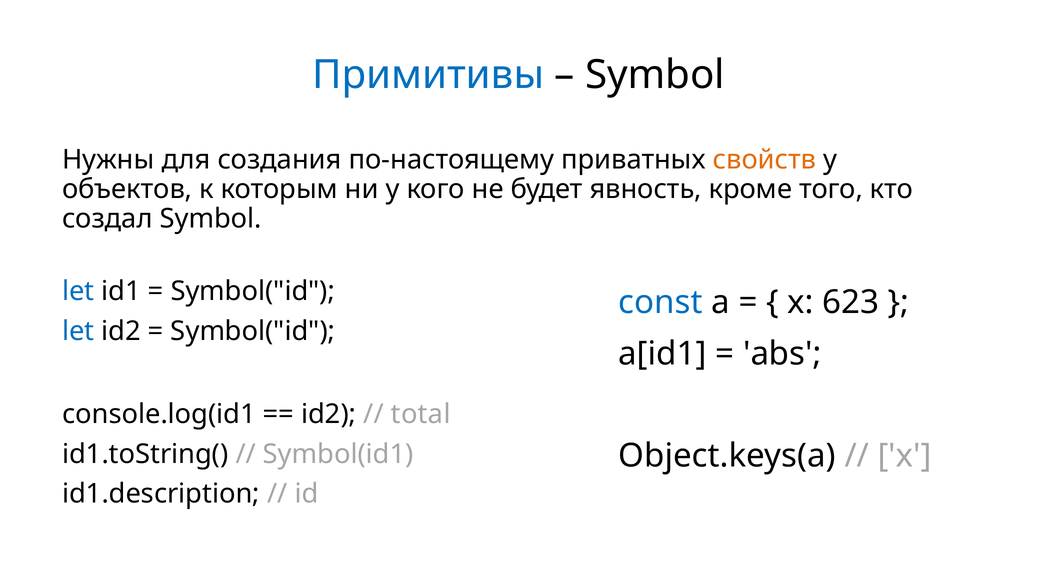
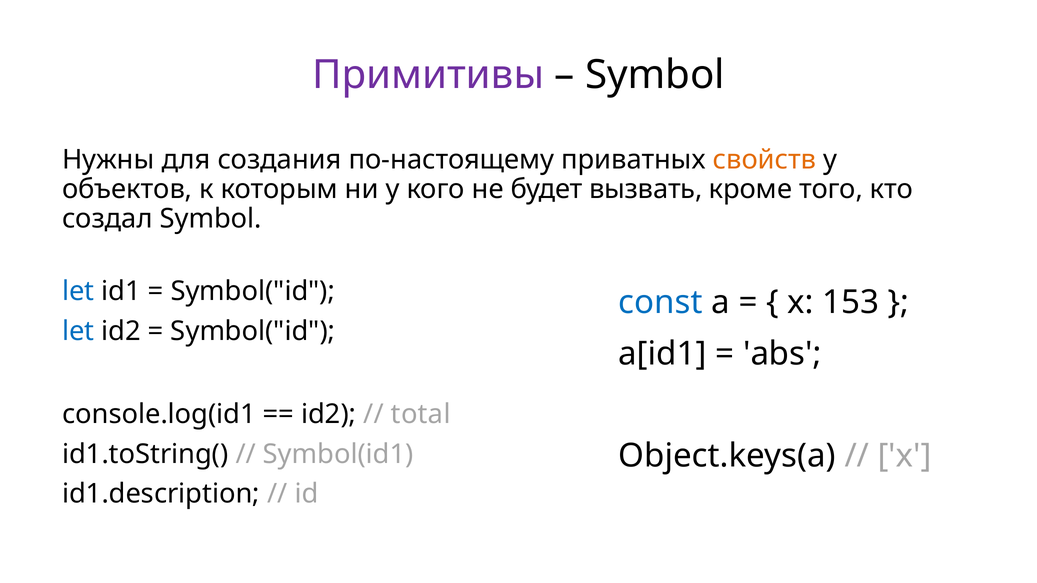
Примитивы colour: blue -> purple (428, 75)
явность: явность -> вызвать (646, 189)
623: 623 -> 153 (851, 303)
